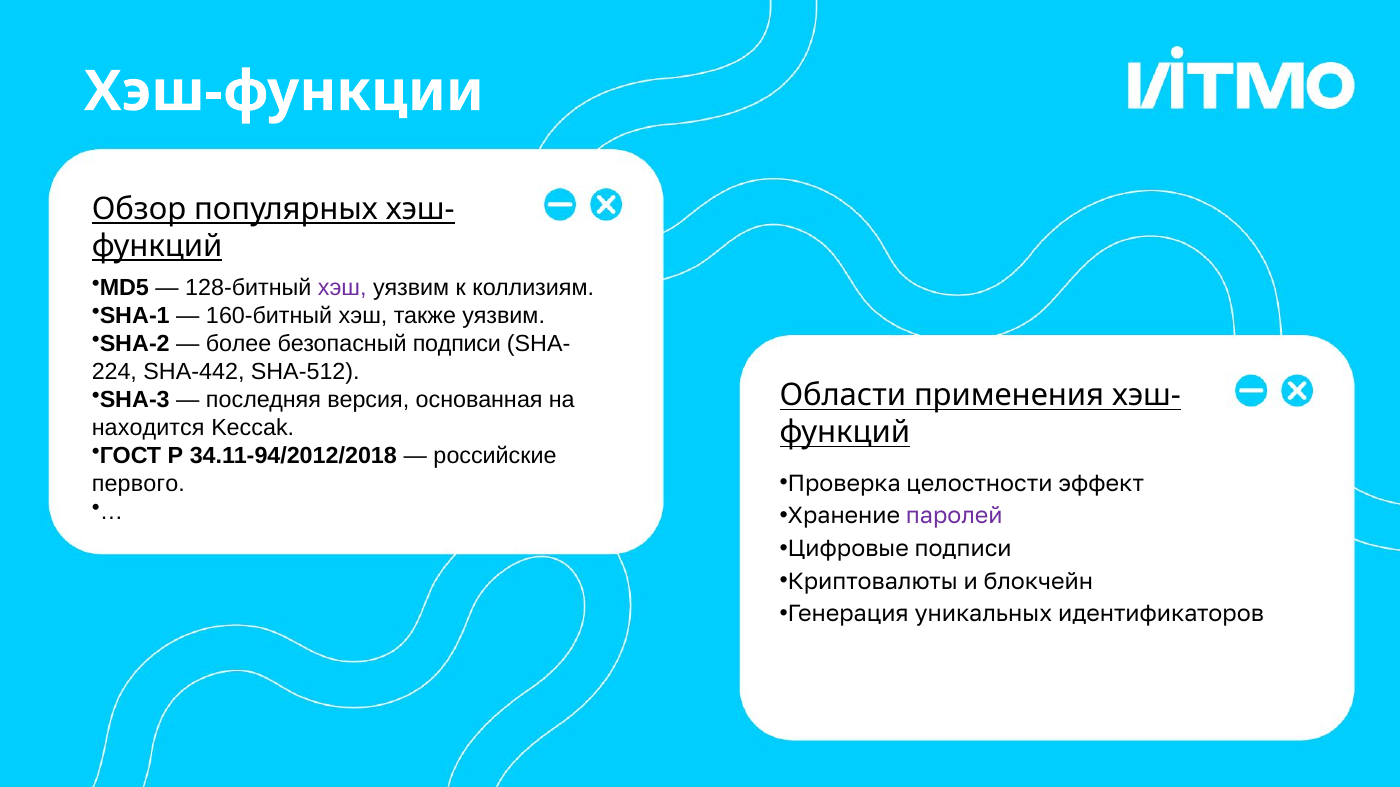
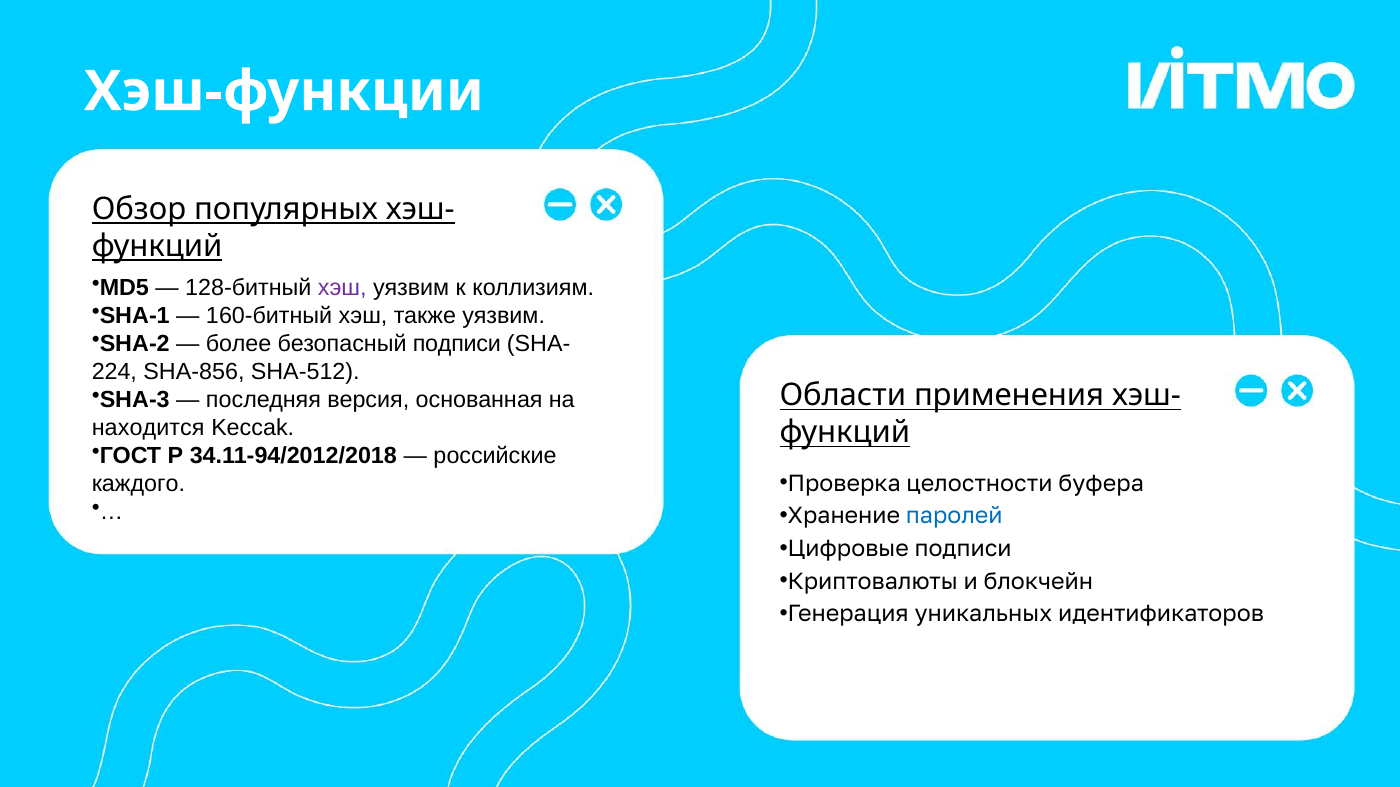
SHA-442: SHA-442 -> SHA-856 (194, 372)
эффект: эффект -> буфера (1101, 484)
первого: первого -> каждого (138, 484)
паролей colour: purple -> blue (954, 516)
